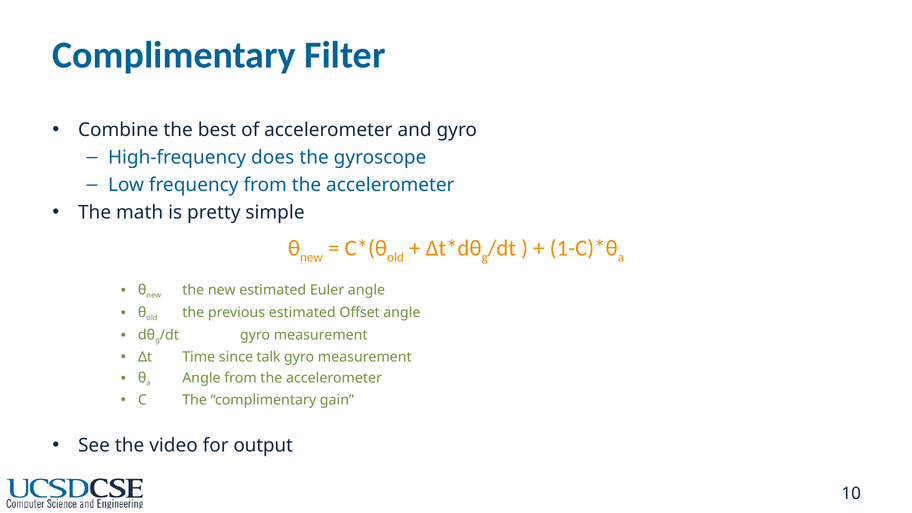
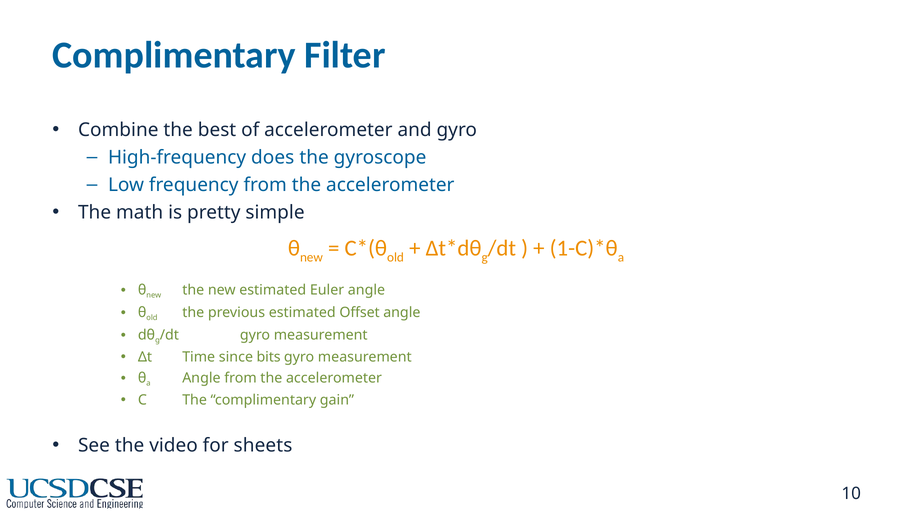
talk: talk -> bits (269, 357)
output: output -> sheets (263, 446)
